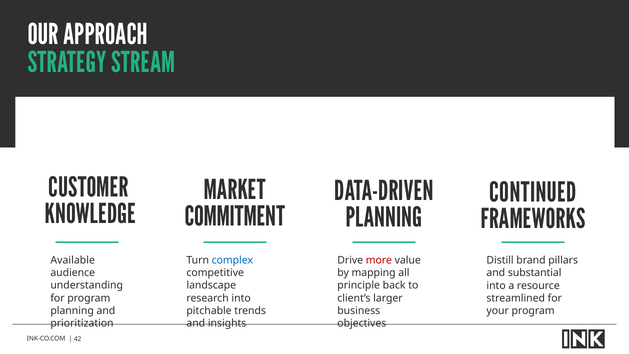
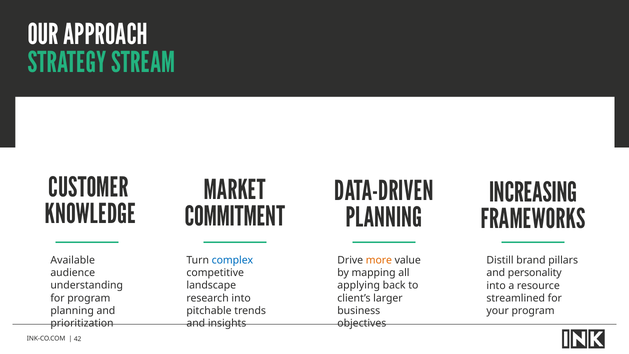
CONTINUED: CONTINUED -> INCREASING (533, 192)
more colour: red -> orange (379, 260)
substantial: substantial -> personality (535, 273)
principle: principle -> applying (359, 285)
